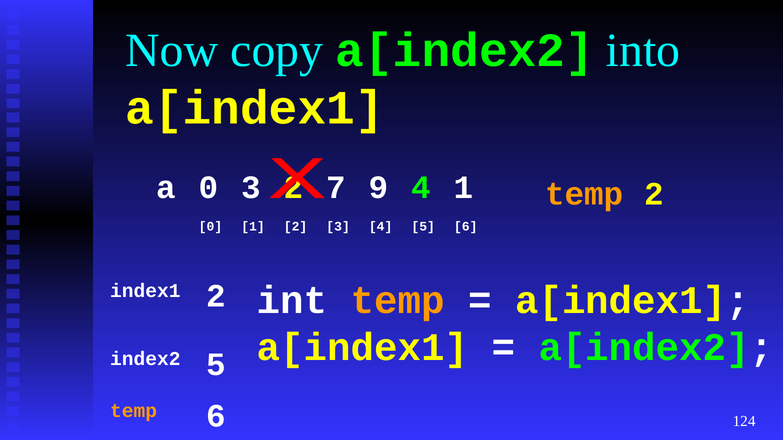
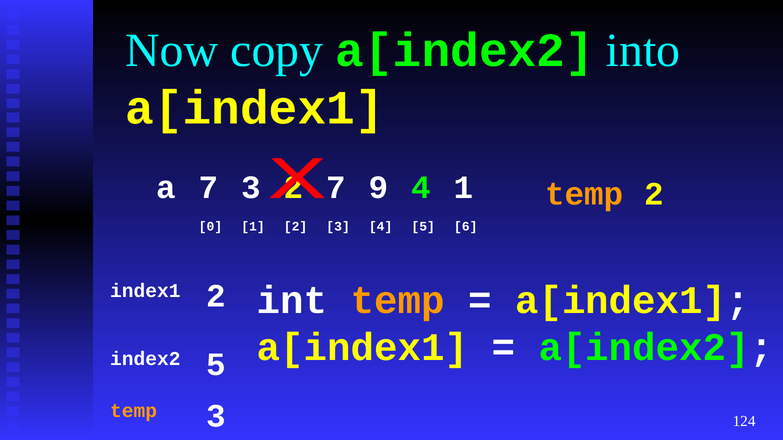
a 0: 0 -> 7 (209, 188)
temp 6: 6 -> 3 (216, 417)
